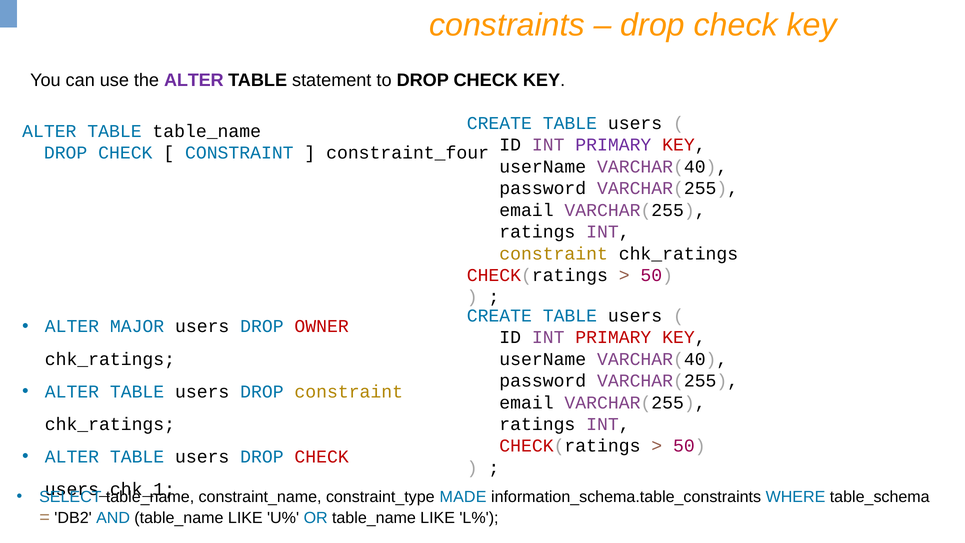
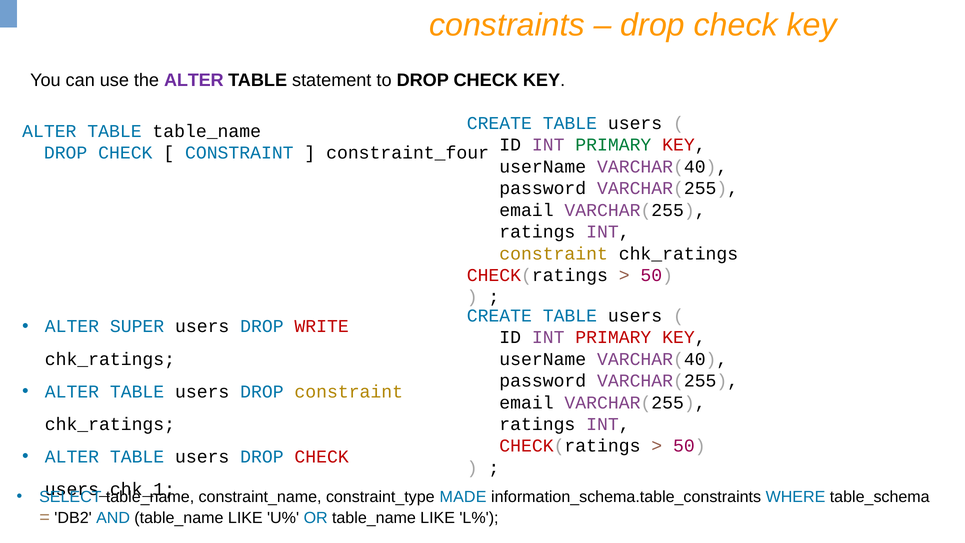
PRIMARY colour: purple -> green (613, 145)
MAJOR: MAJOR -> SUPER (137, 326)
OWNER: OWNER -> WRITE (322, 326)
